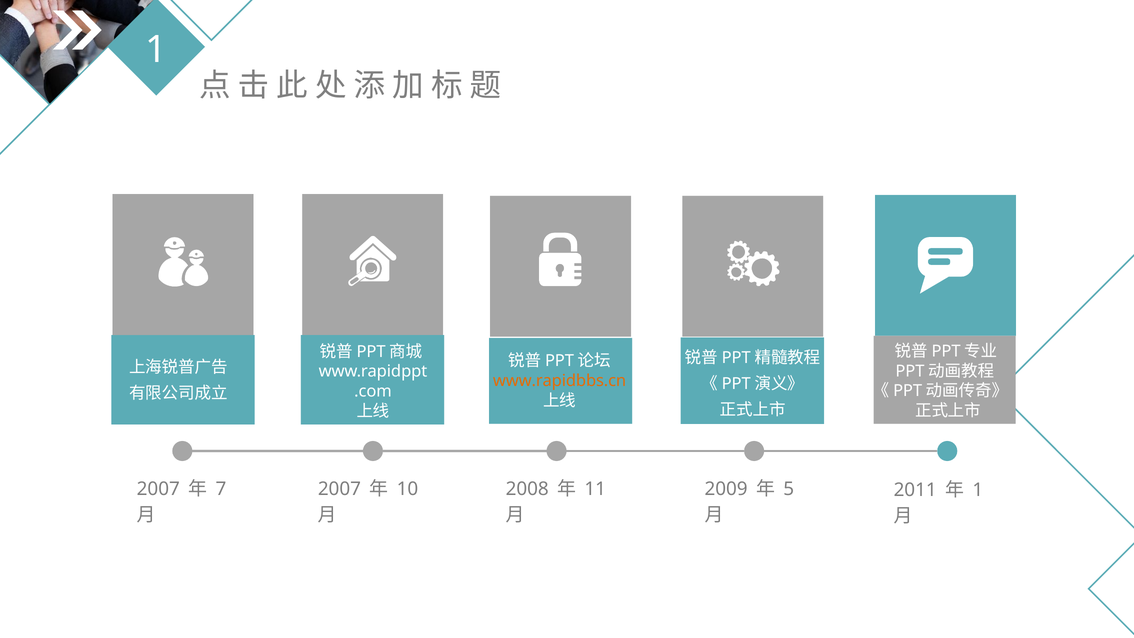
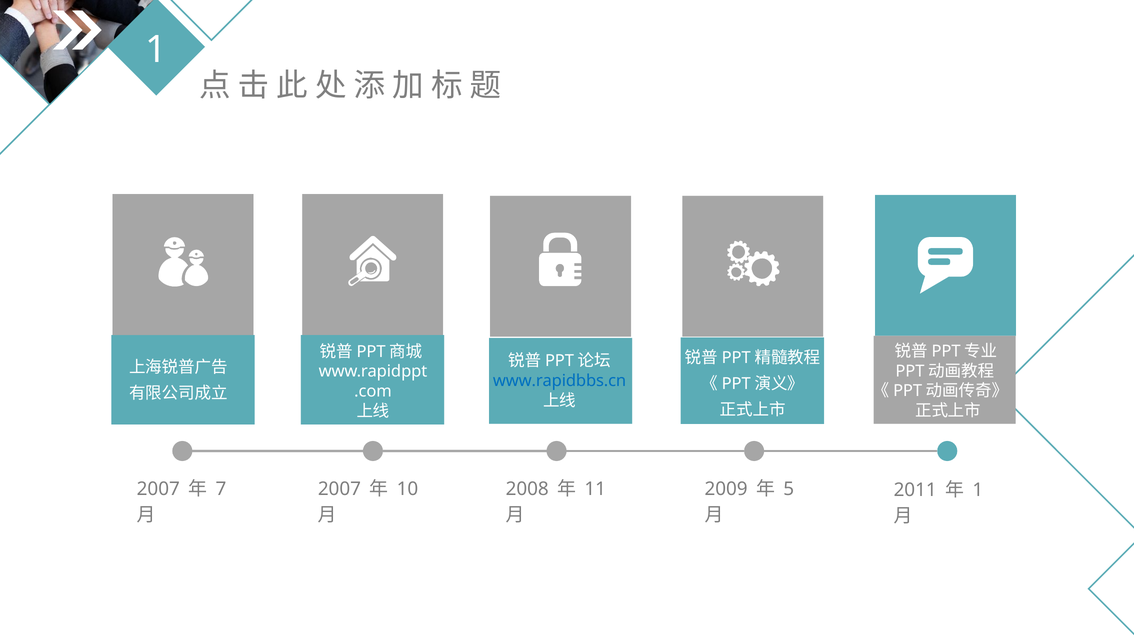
www.rapidbbs.cn colour: orange -> blue (560, 381)
